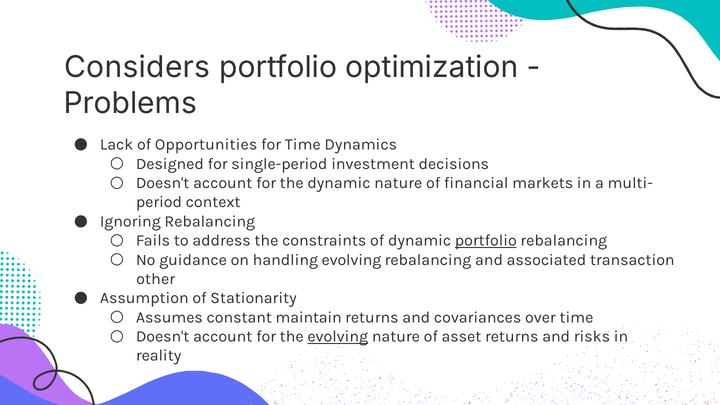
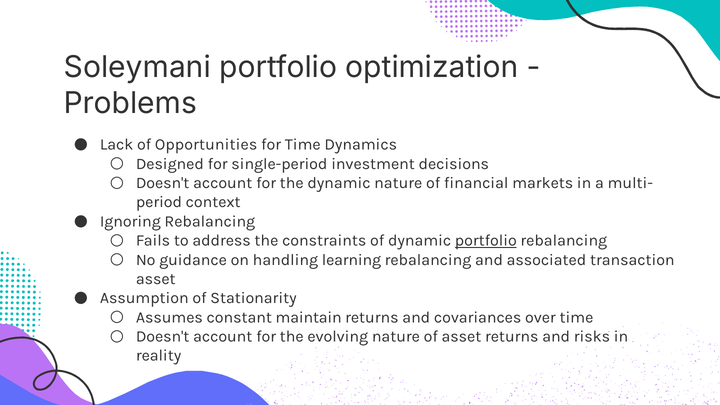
Considers: Considers -> Soleymani (137, 68)
handling evolving: evolving -> learning (351, 260)
other: other -> asset (156, 279)
evolving underline: present -> none (338, 337)
